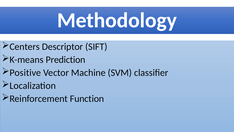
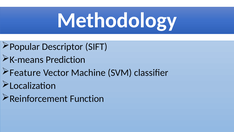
Centers: Centers -> Popular (25, 47)
Positive: Positive -> Feature (25, 73)
